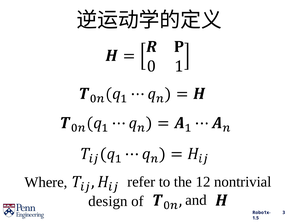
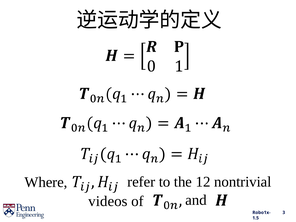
design: design -> videos (108, 201)
